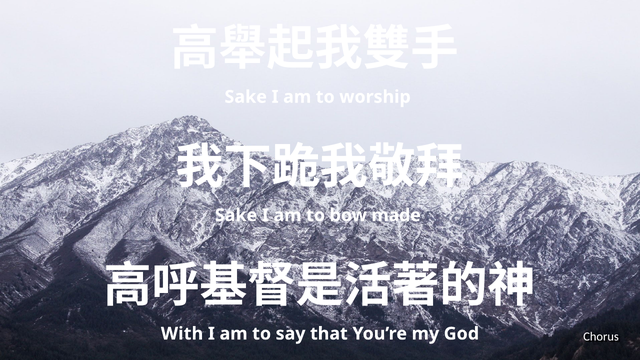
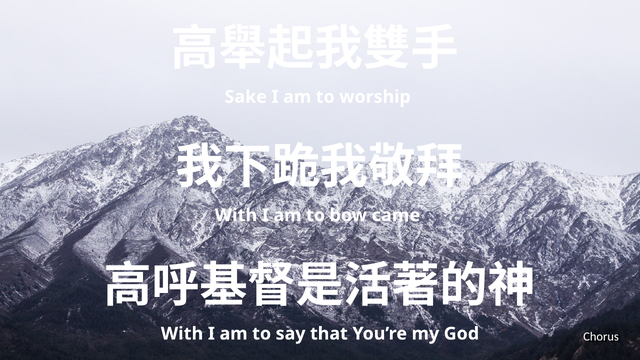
Sake: Sake -> With (236, 215)
made: made -> came (396, 215)
